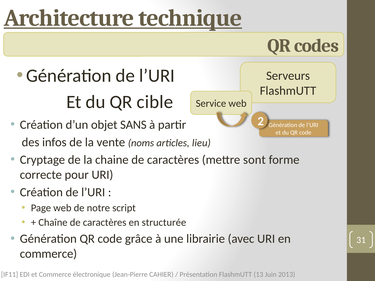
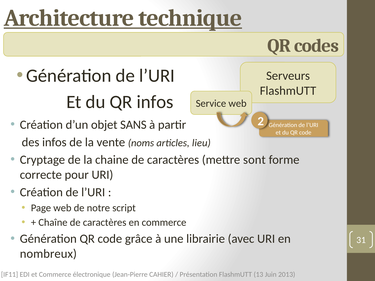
QR cible: cible -> infos (155, 102)
en structurée: structurée -> commerce (164, 223)
commerce: commerce -> nombreux (48, 254)
